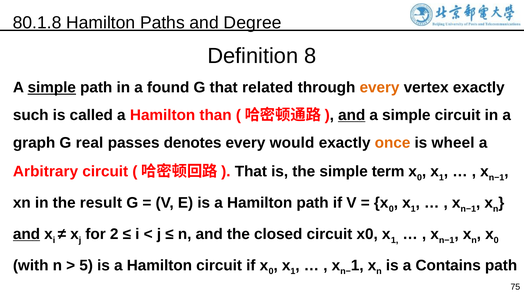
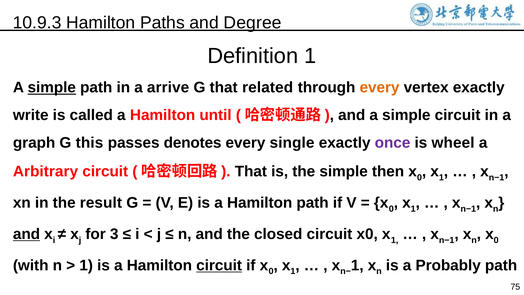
80.1.8: 80.1.8 -> 10.9.3 (37, 23)
Definition 8: 8 -> 1 (310, 56)
found: found -> arrive (168, 87)
such: such -> write (31, 115)
than: than -> until (216, 115)
and underline: present -> none (352, 115)
real: real -> this (89, 143)
would: would -> single (292, 143)
once colour: orange -> purple (393, 143)
term: term -> then (388, 171)
2: 2 -> 3 (114, 234)
5: 5 -> 1 (86, 265)
circuit underline: none -> present (219, 265)
Contains: Contains -> Probably (448, 265)
